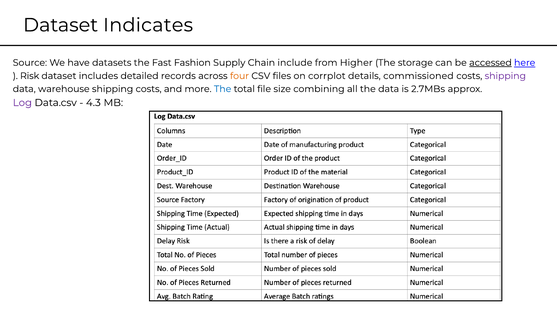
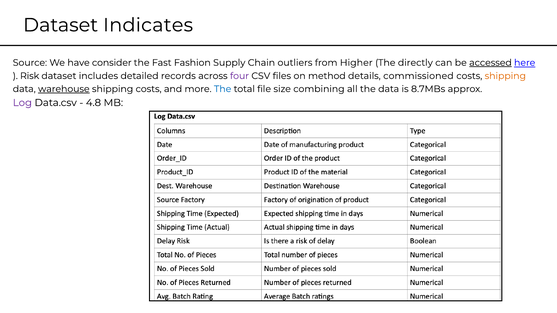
datasets: datasets -> consider (112, 63)
include: include -> outliers (295, 63)
storage: storage -> directly (415, 63)
four colour: orange -> purple (239, 76)
corrplot: corrplot -> method (327, 76)
shipping colour: purple -> orange (505, 76)
warehouse underline: none -> present (64, 89)
2.7MBs: 2.7MBs -> 8.7MBs (428, 89)
4.3: 4.3 -> 4.8 (93, 103)
